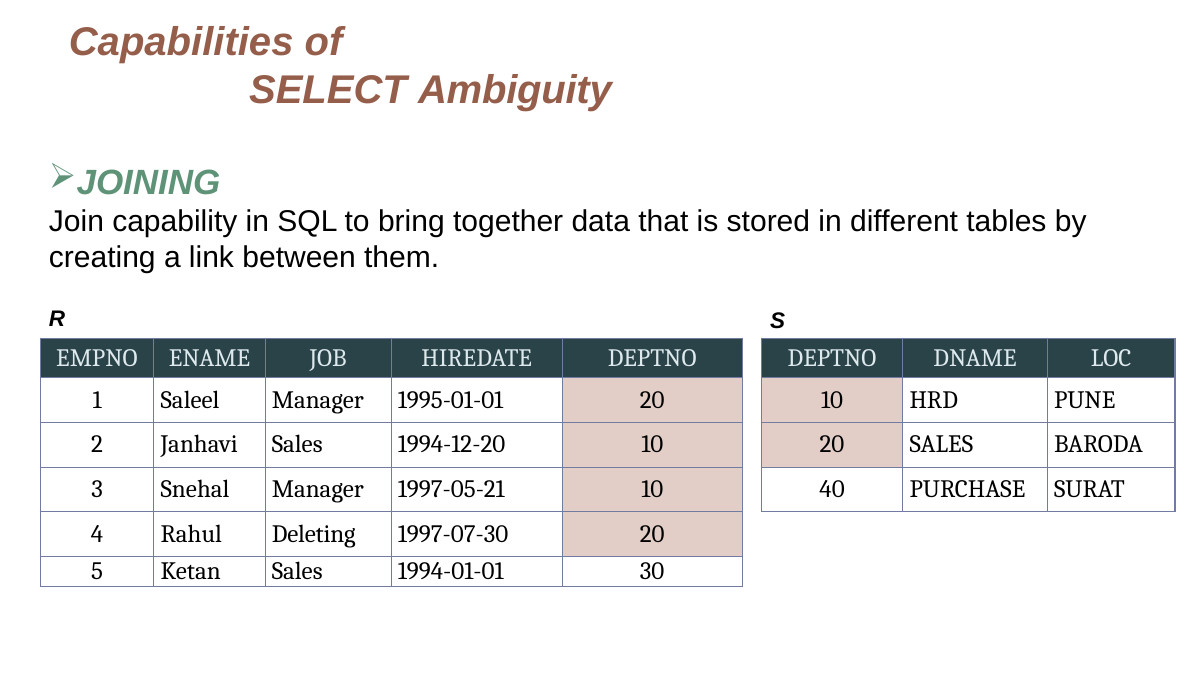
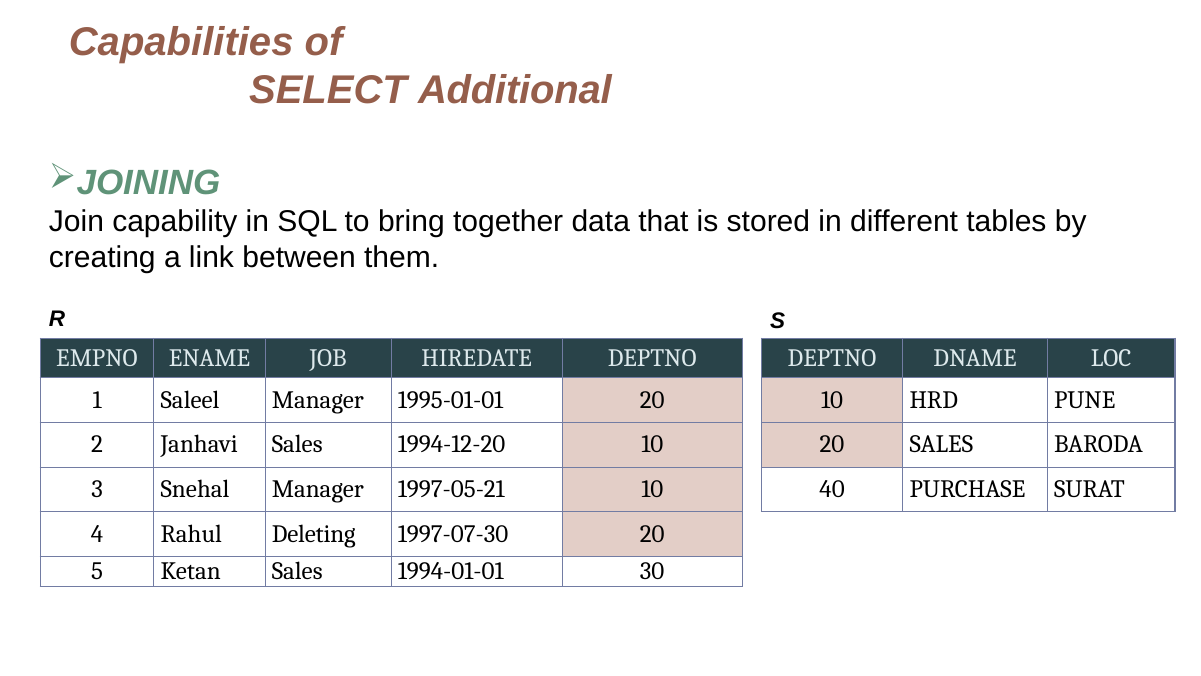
Ambiguity: Ambiguity -> Additional (515, 90)
